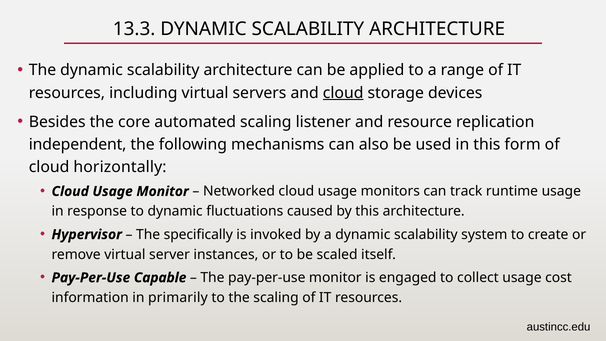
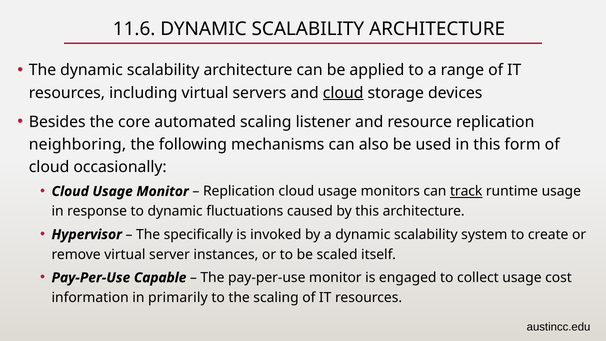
13.3: 13.3 -> 11.6 (134, 29)
independent: independent -> neighboring (77, 144)
horizontally: horizontally -> occasionally (120, 167)
Networked: Networked -> Replication (239, 191)
track underline: none -> present (466, 191)
